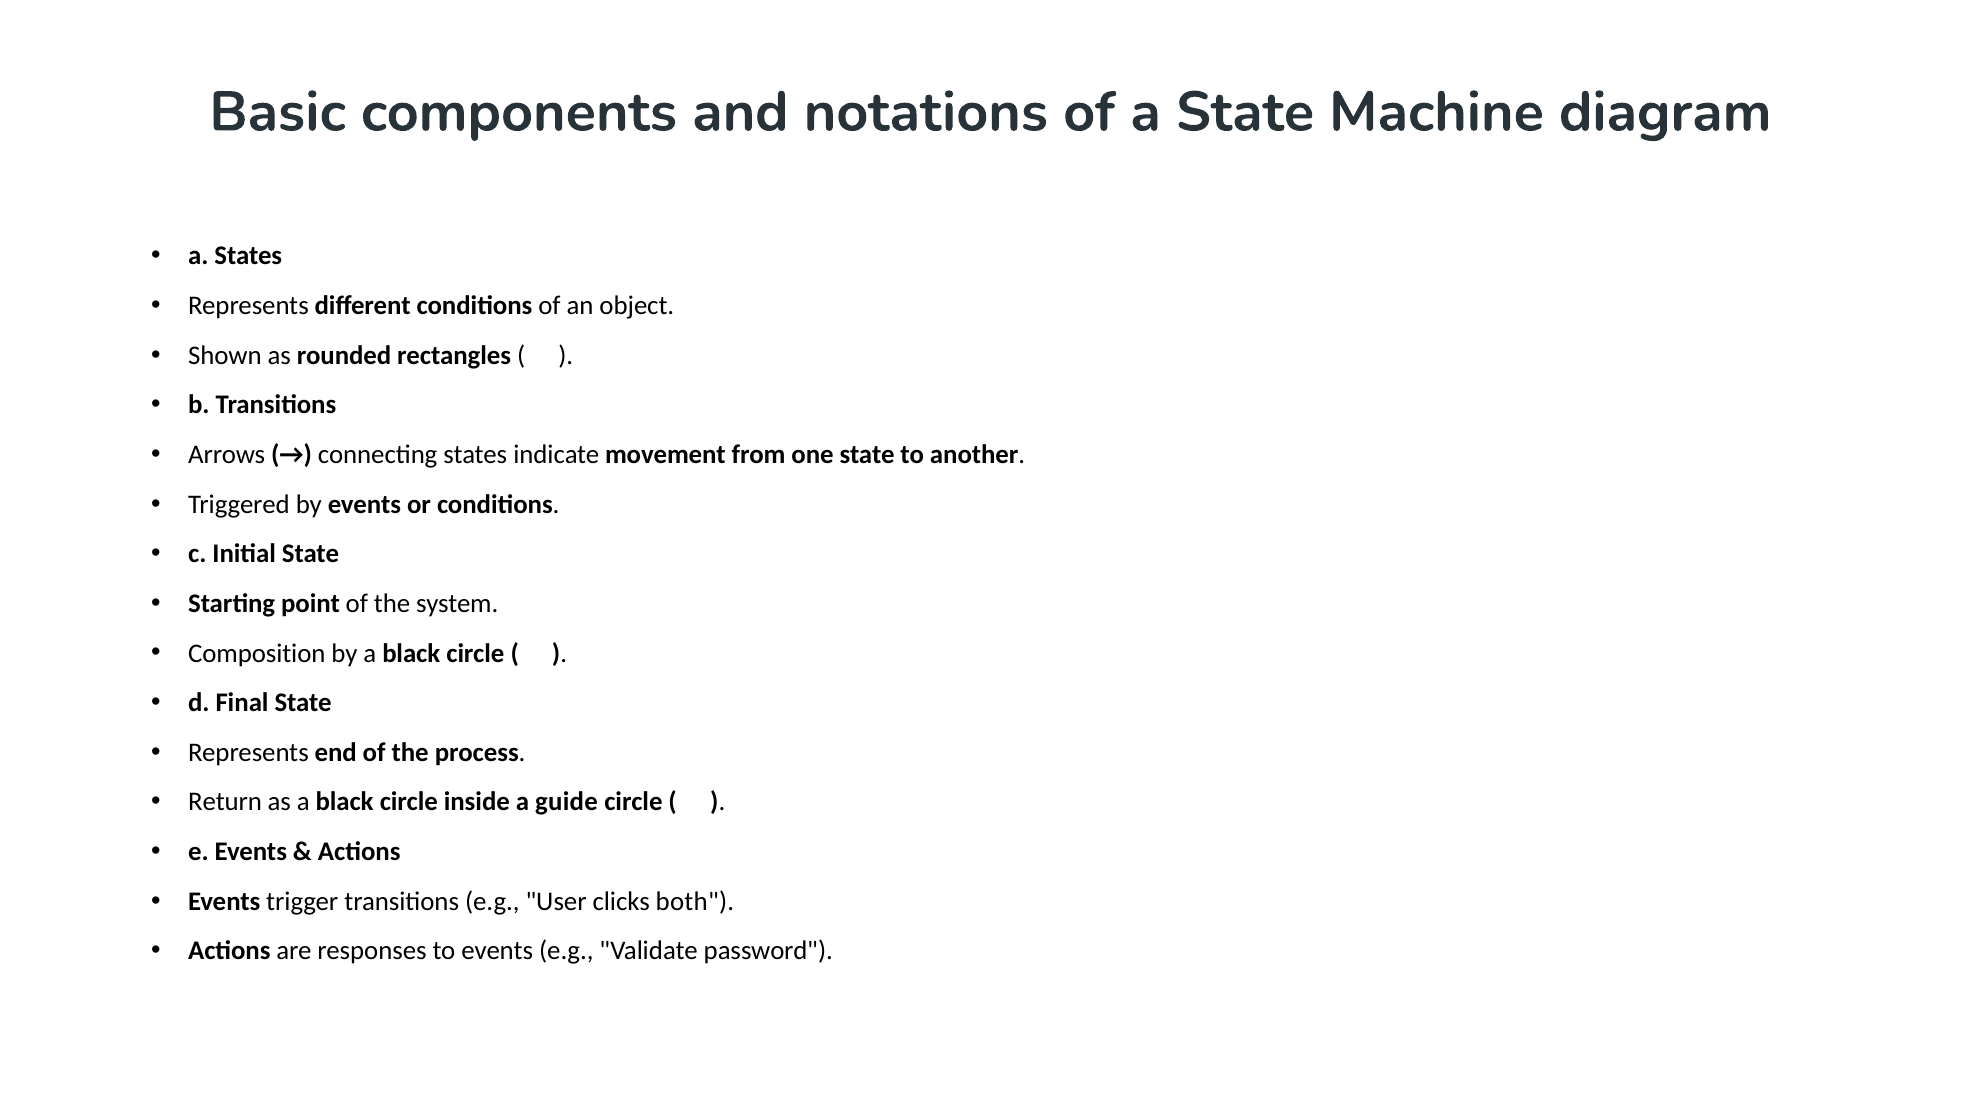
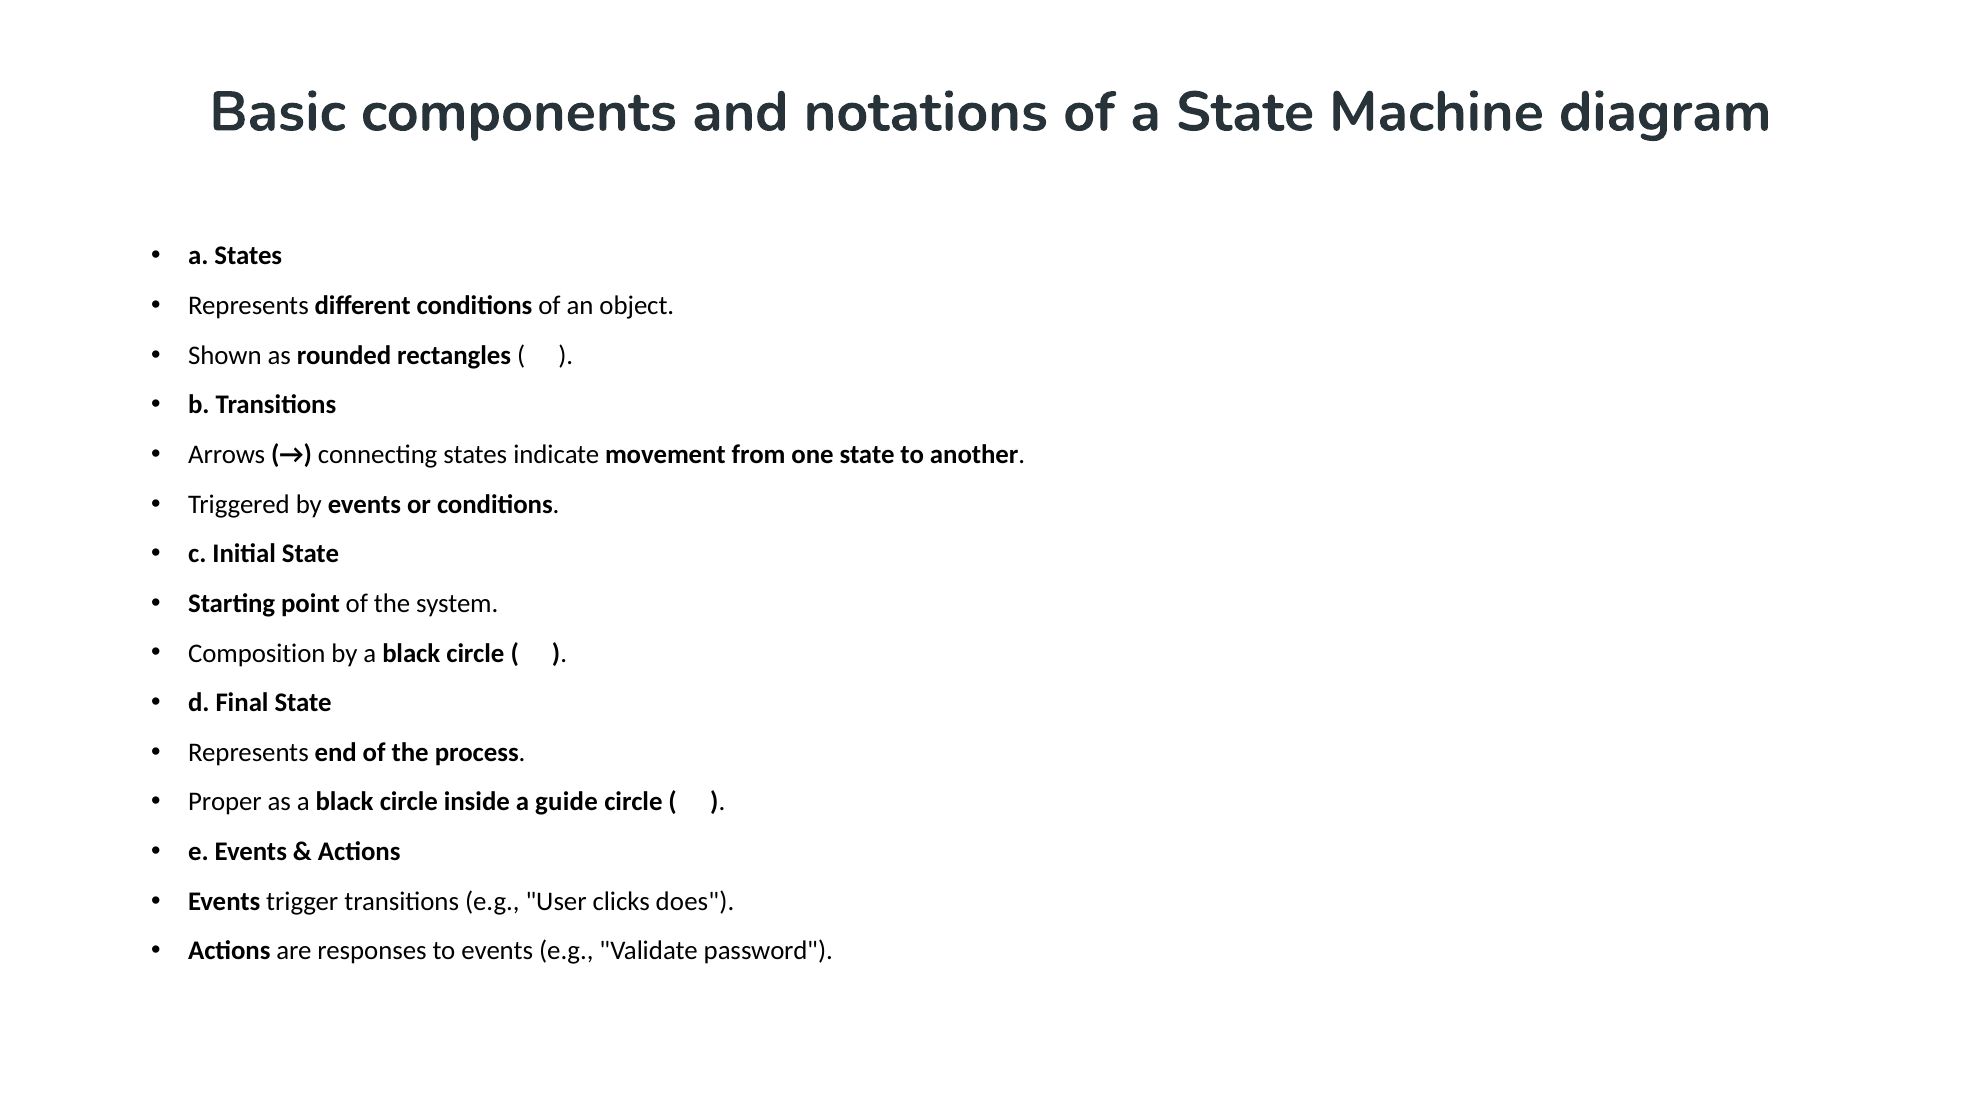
Return: Return -> Proper (225, 802)
both: both -> does (695, 902)
